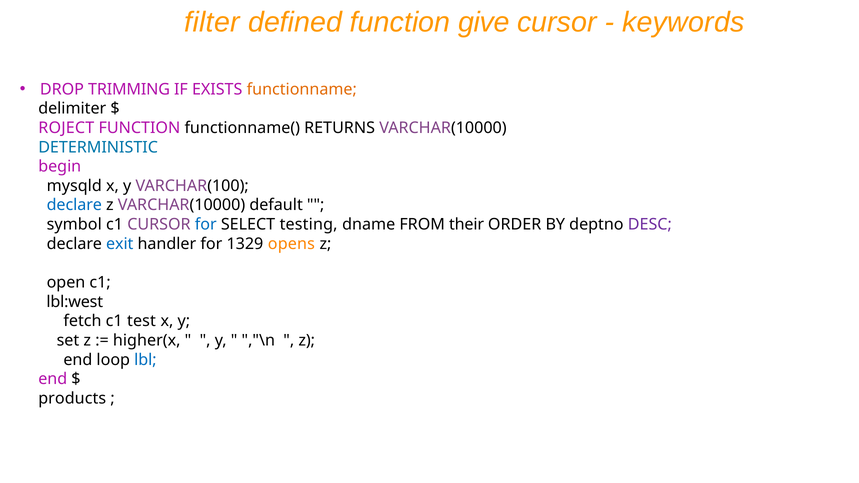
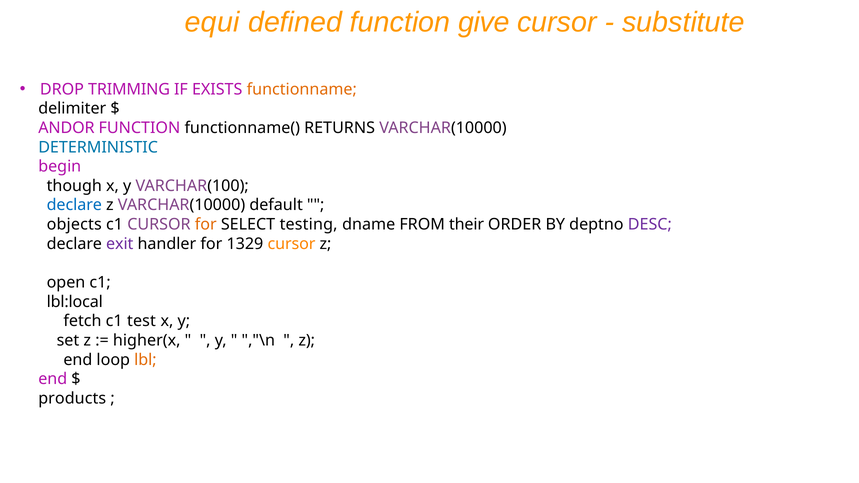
filter: filter -> equi (212, 22)
keywords: keywords -> substitute (683, 22)
ROJECT: ROJECT -> ANDOR (66, 128)
mysqld: mysqld -> though (74, 186)
symbol: symbol -> objects (74, 225)
for colour: blue -> orange (206, 225)
exit colour: blue -> purple (120, 244)
1329 opens: opens -> cursor (292, 244)
lbl:west: lbl:west -> lbl:local (75, 302)
lbl colour: blue -> orange (145, 360)
